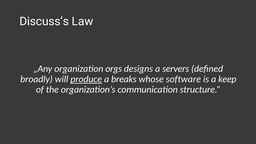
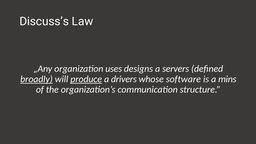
orgs: orgs -> uses (114, 69)
broadly underline: none -> present (36, 79)
breaks: breaks -> drivers (124, 79)
keep: keep -> mins (227, 79)
